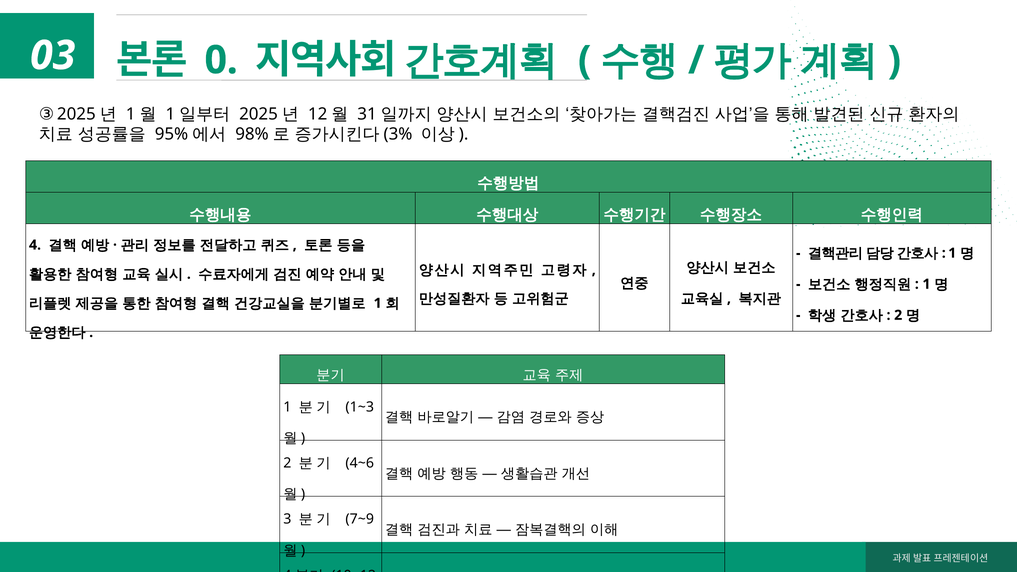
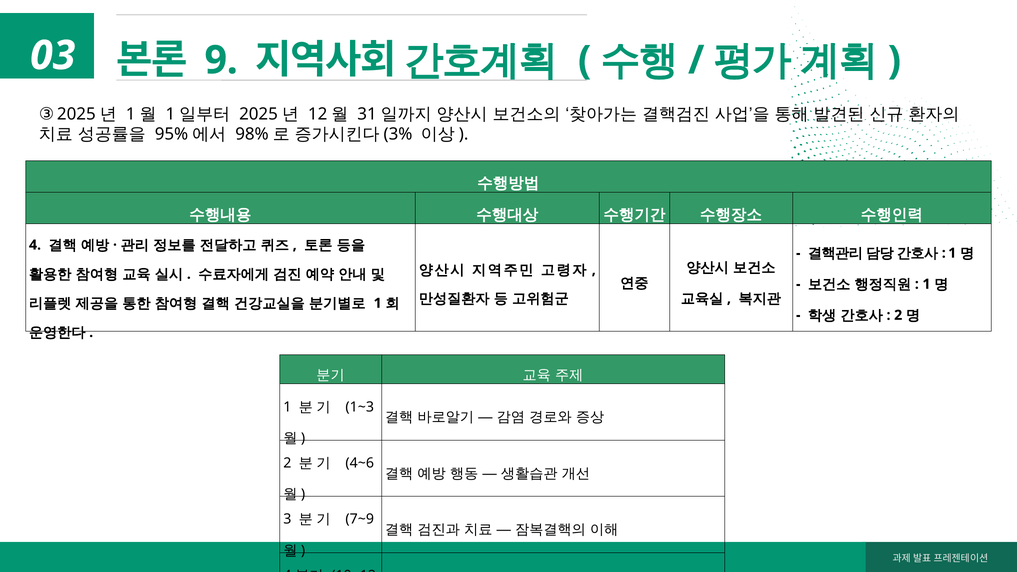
0: 0 -> 9 (221, 60)
